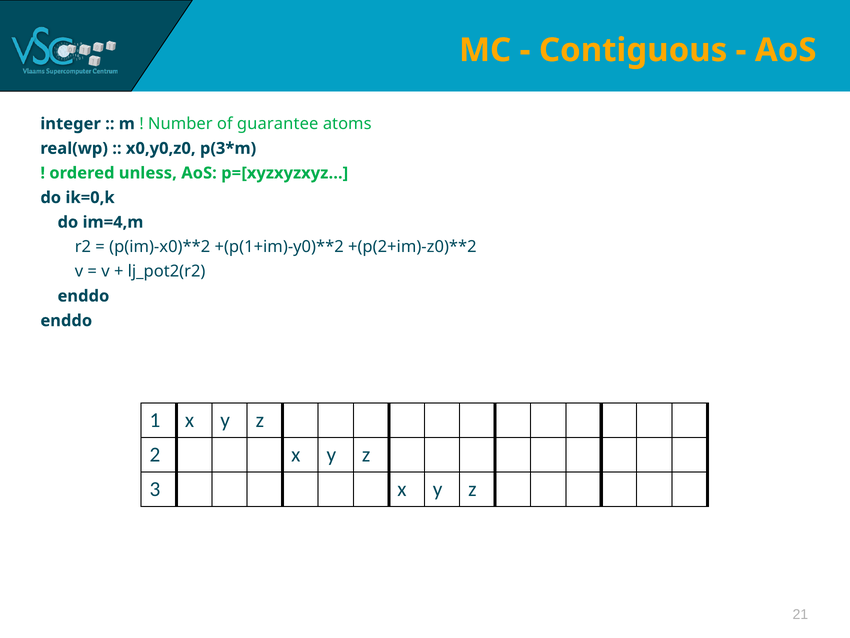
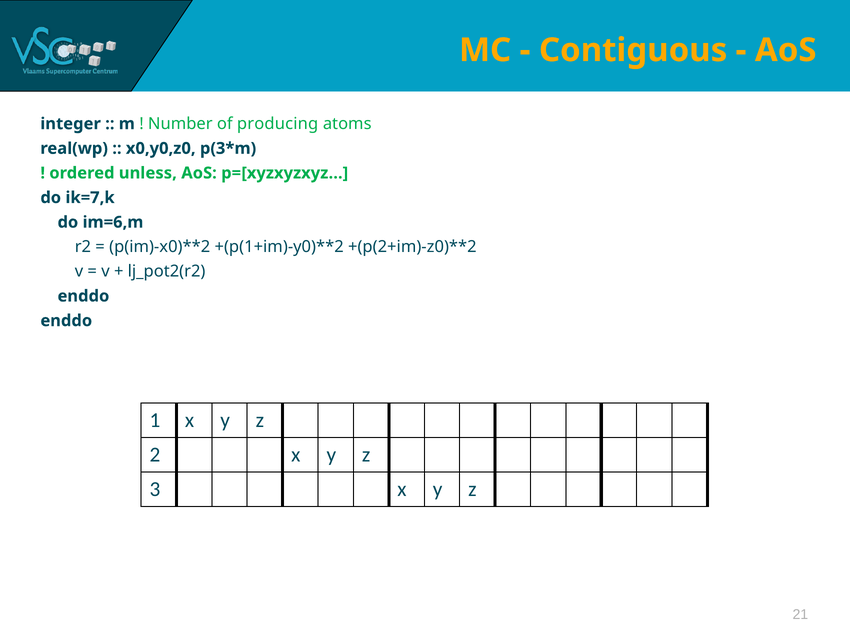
guarantee: guarantee -> producing (278, 124)
ik=0,k: ik=0,k -> ik=7,k (90, 197)
im=4,m: im=4,m -> im=6,m (113, 222)
